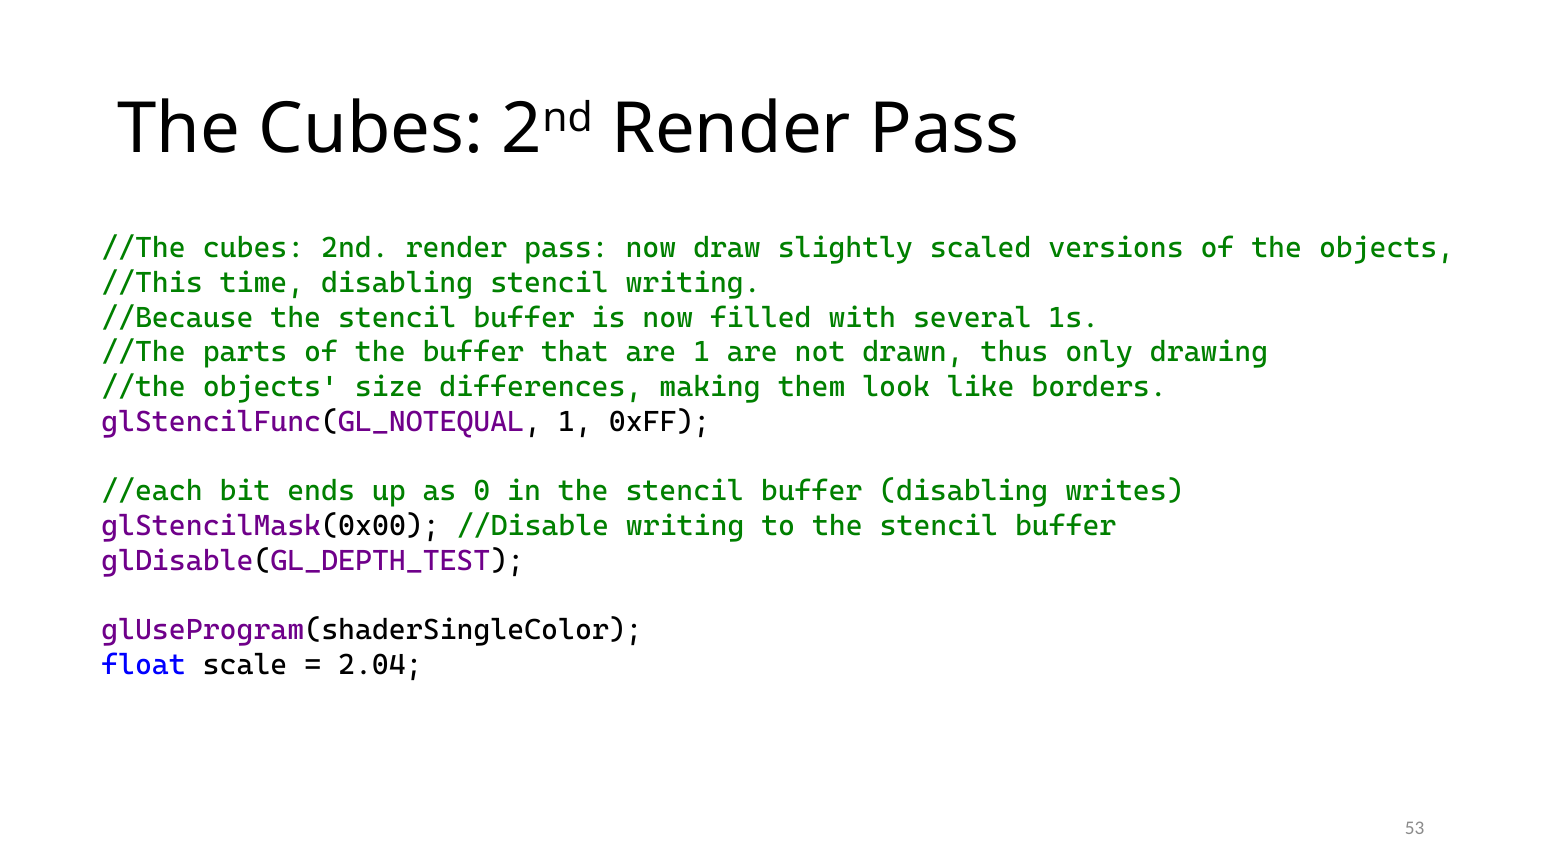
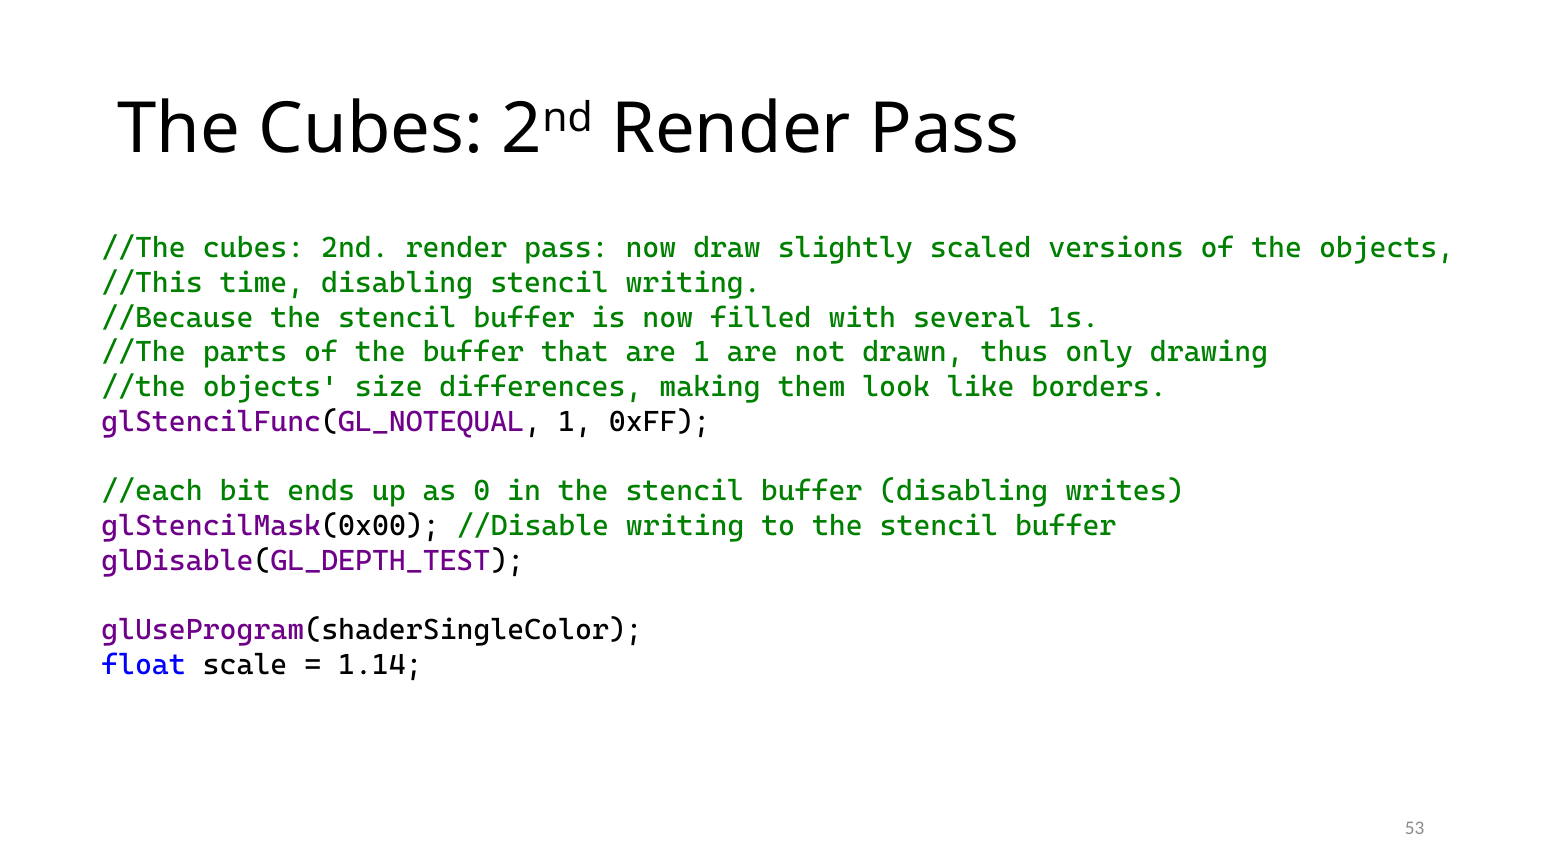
2.04: 2.04 -> 1.14 (380, 665)
